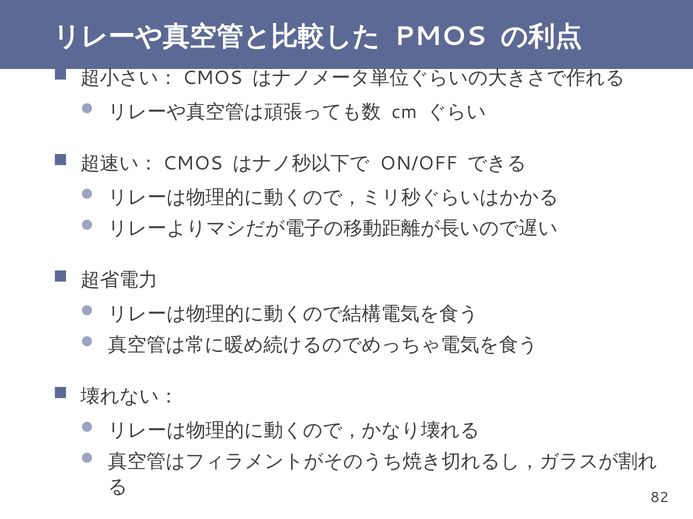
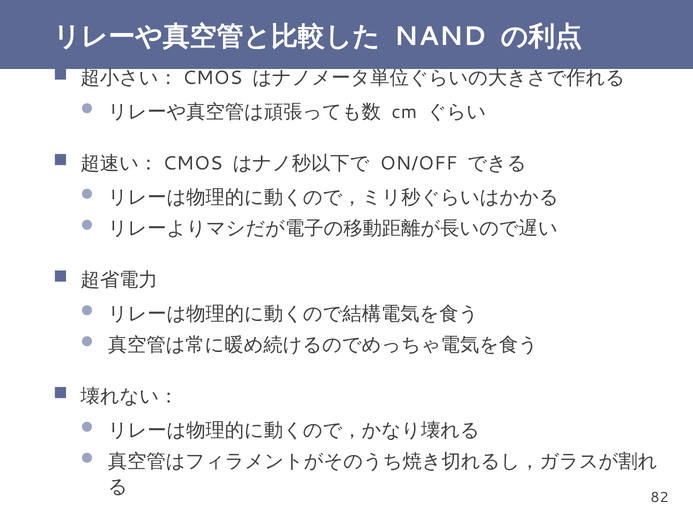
PMOS: PMOS -> NAND (441, 36)
